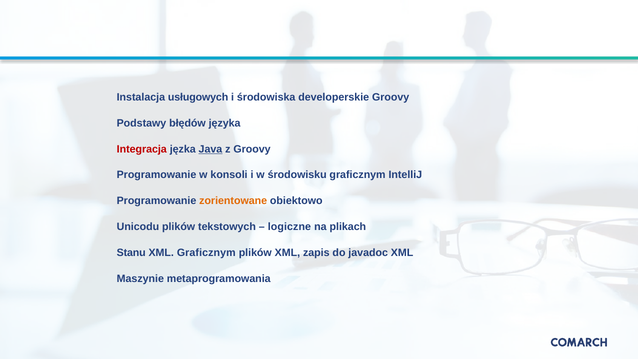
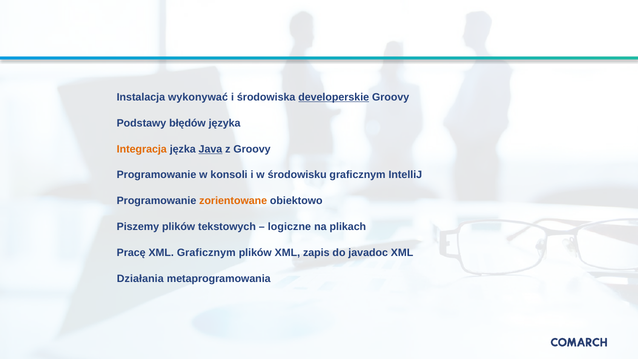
usługowych: usługowych -> wykonywać (198, 97)
developerskie underline: none -> present (334, 97)
Integracja colour: red -> orange (142, 149)
Unicodu: Unicodu -> Piszemy (138, 227)
Stanu: Stanu -> Pracę (131, 253)
Maszynie: Maszynie -> Działania (140, 278)
